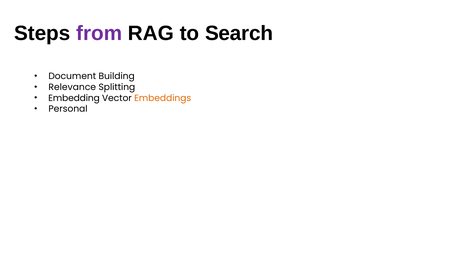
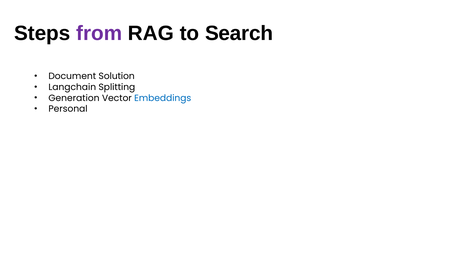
Building: Building -> Solution (117, 76)
Relevance: Relevance -> Langchain (72, 87)
Embedding: Embedding -> Generation (74, 98)
Embeddings colour: orange -> blue (163, 98)
